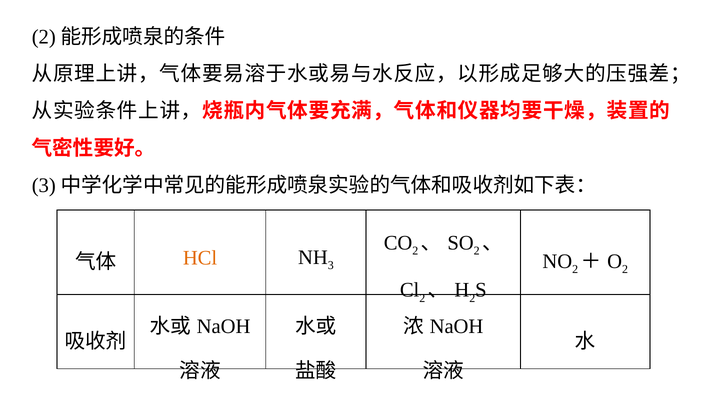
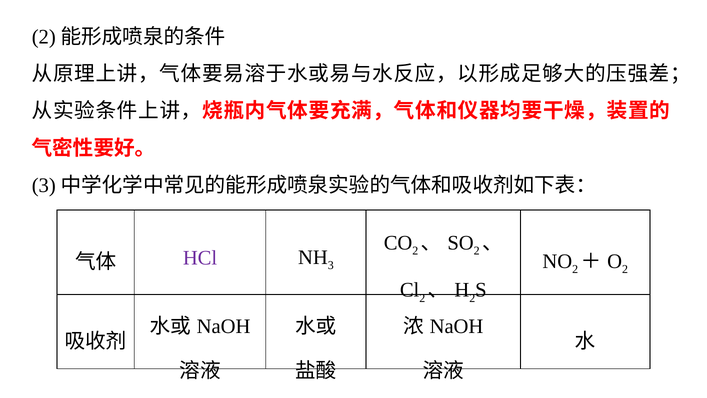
HCl colour: orange -> purple (200, 258)
